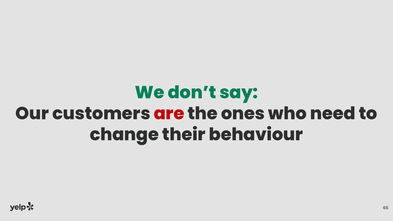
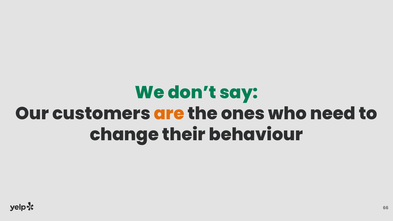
are colour: red -> orange (169, 114)
